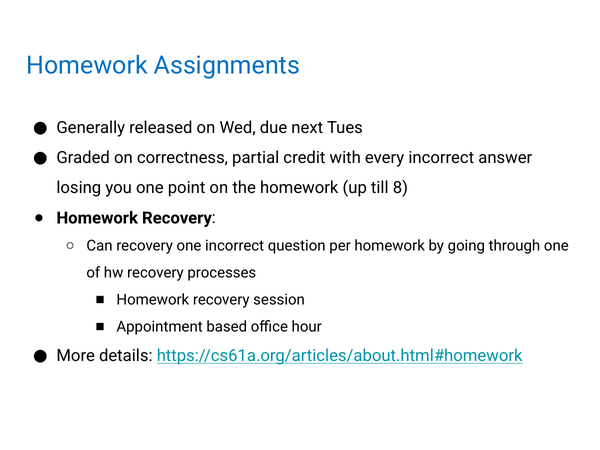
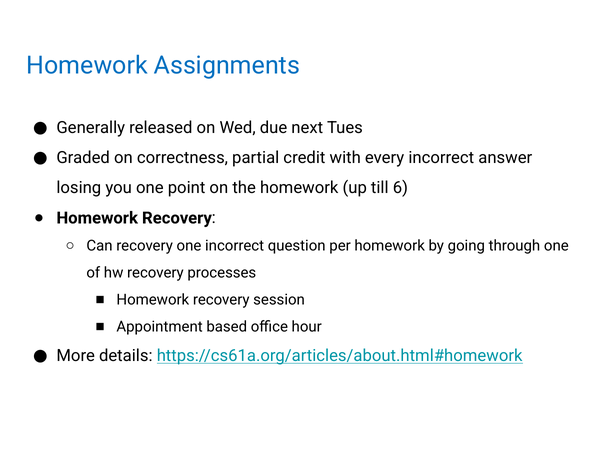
8: 8 -> 6 (400, 188)
